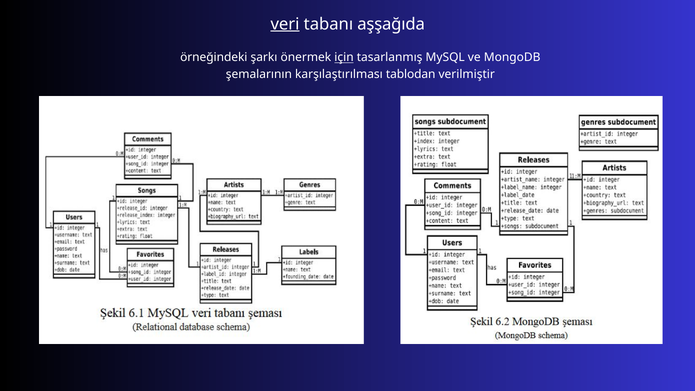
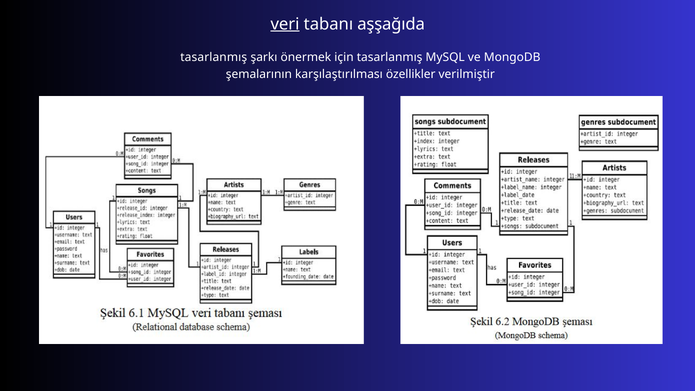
örneğindeki: örneğindeki -> tasarlanmış (214, 58)
için underline: present -> none (344, 58)
tablodan: tablodan -> özellikler (411, 74)
